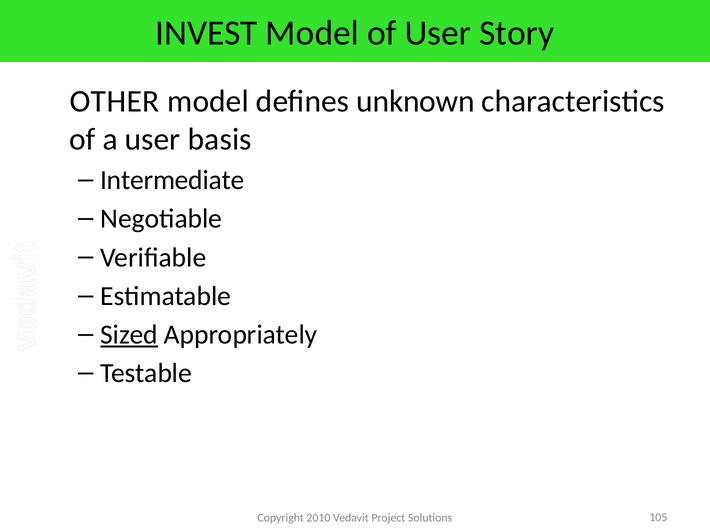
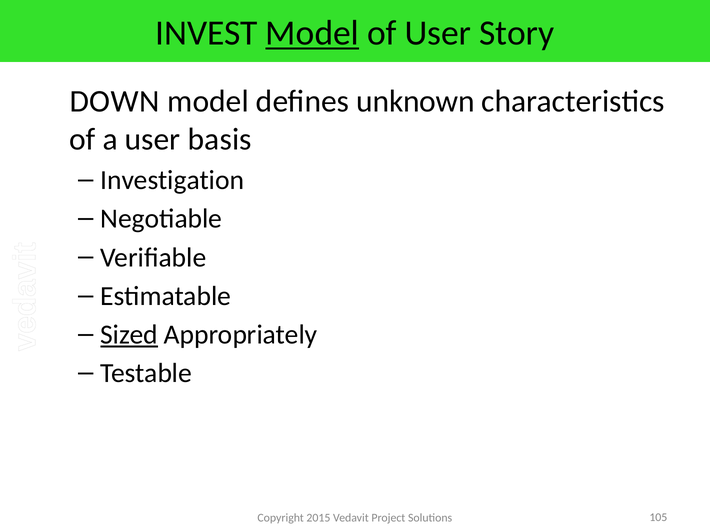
Model underline: none -> present (312, 33)
OTHER: OTHER -> DOWN (115, 102)
Intermediate: Intermediate -> Investigation (172, 180)
2010: 2010 -> 2015 (318, 518)
